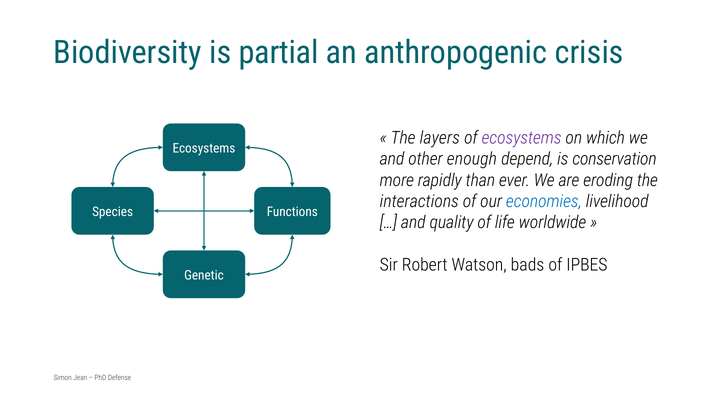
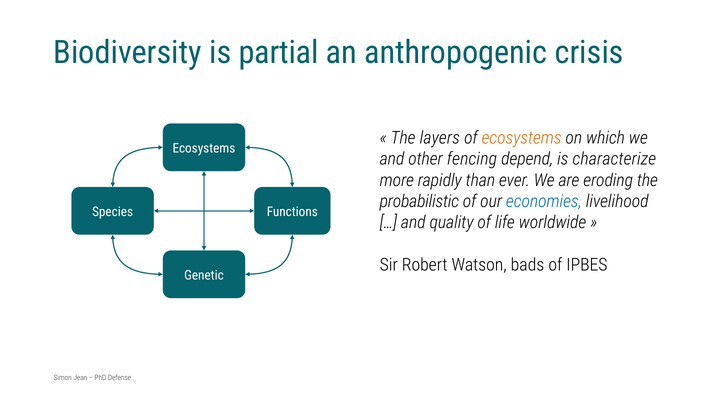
ecosystems colour: purple -> orange (522, 138)
enough: enough -> fencing (472, 159)
conservation: conservation -> characterize (614, 159)
interactions: interactions -> probabilistic (419, 202)
